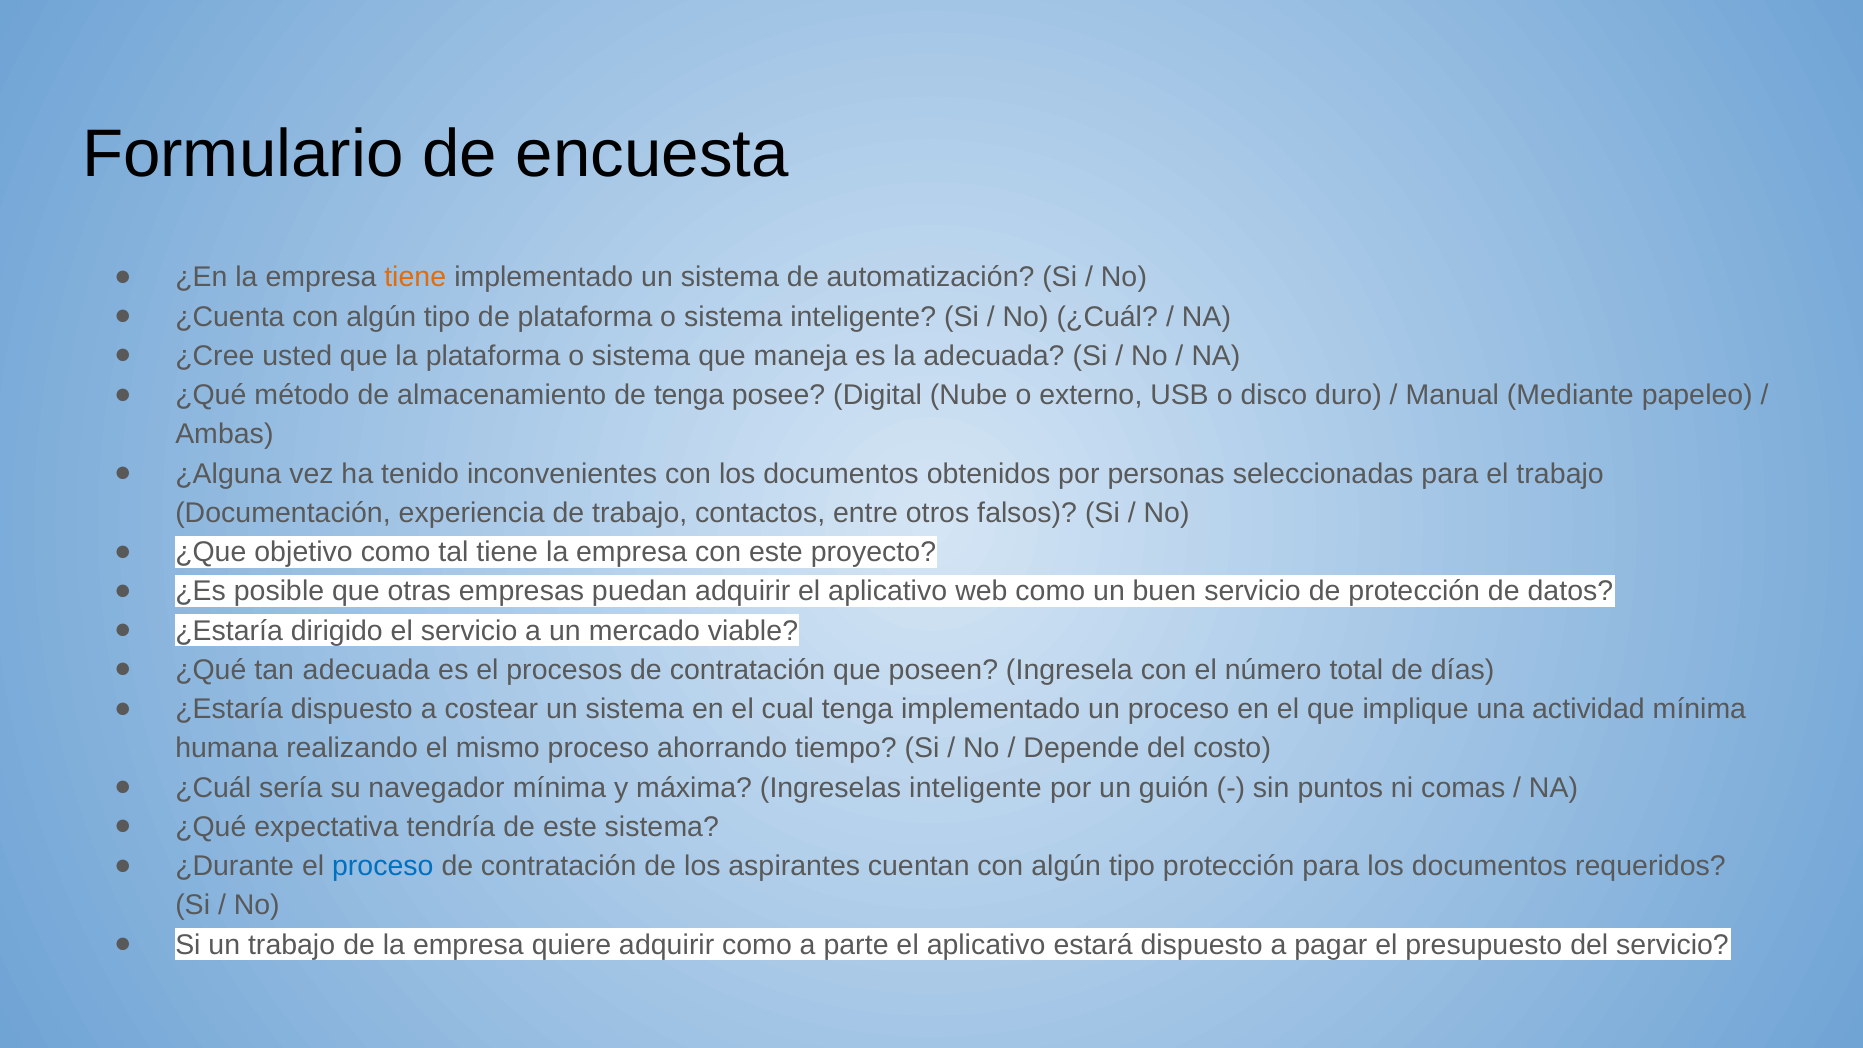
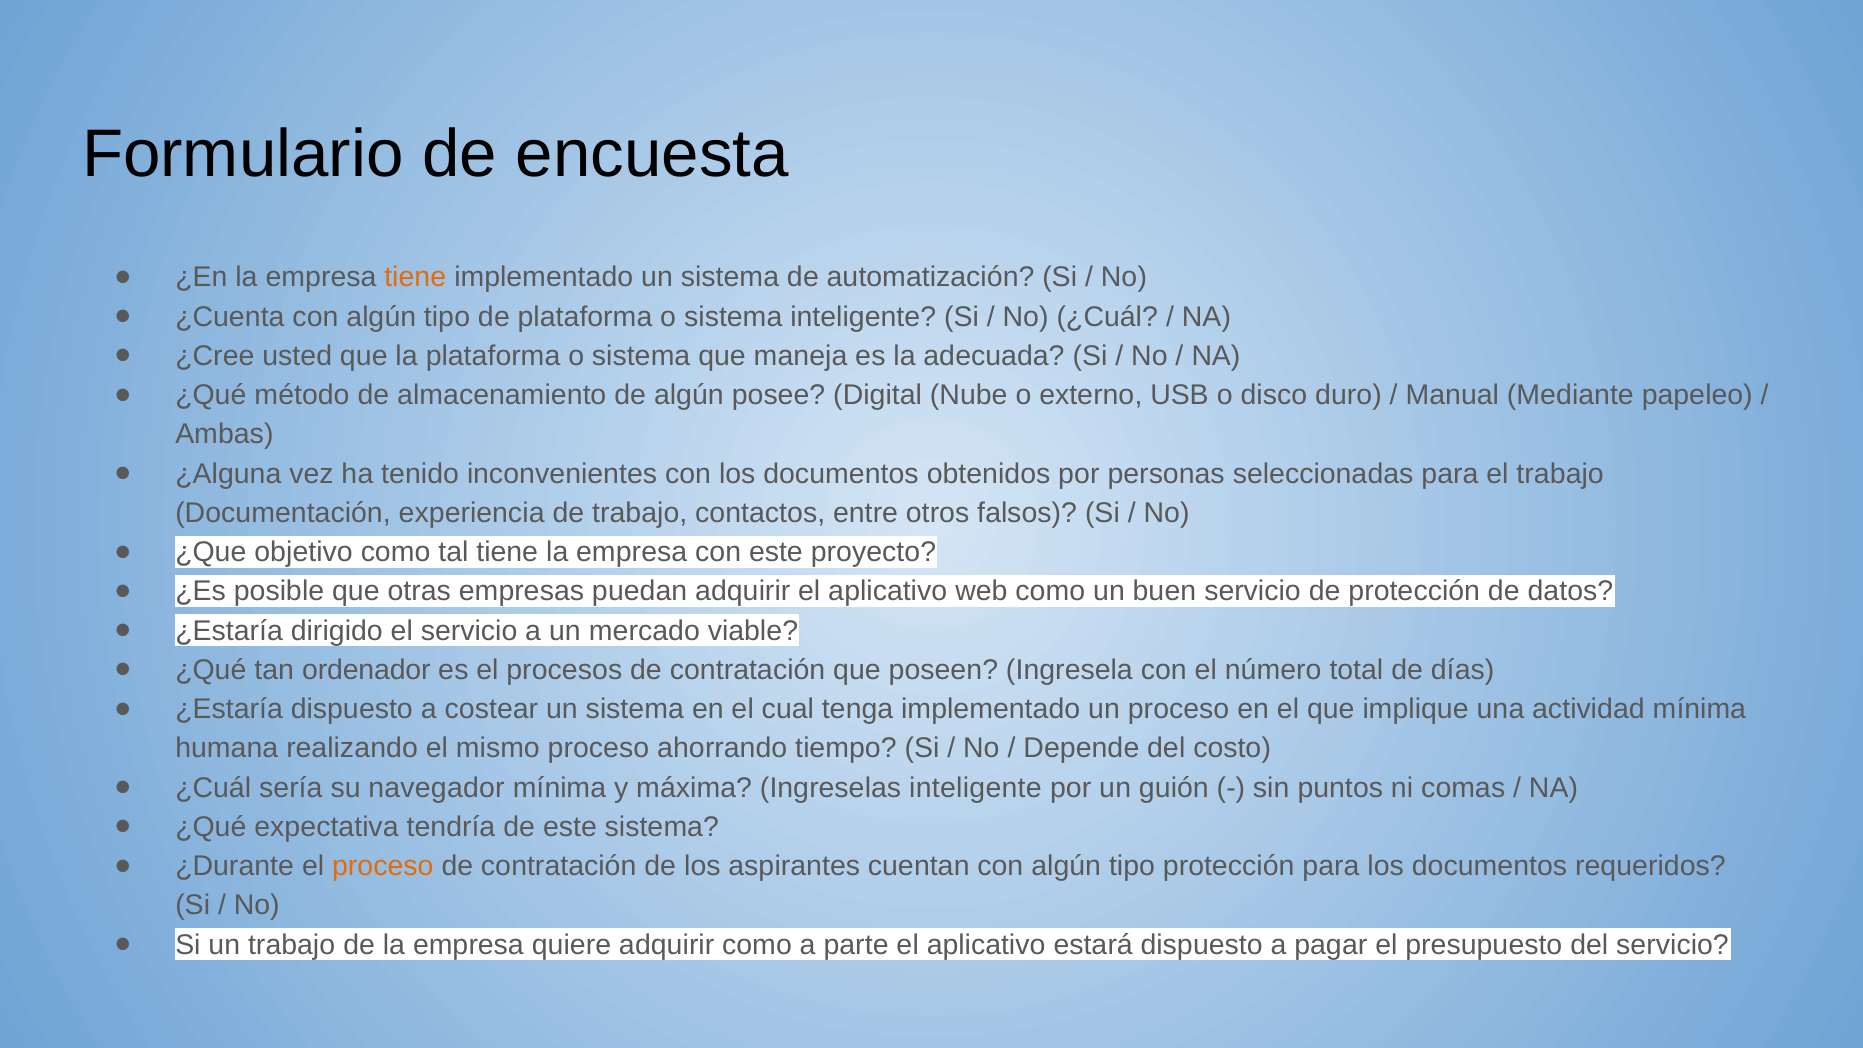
de tenga: tenga -> algún (689, 395)
tan adecuada: adecuada -> ordenador (366, 670)
proceso colour: blue -> orange (383, 866)
